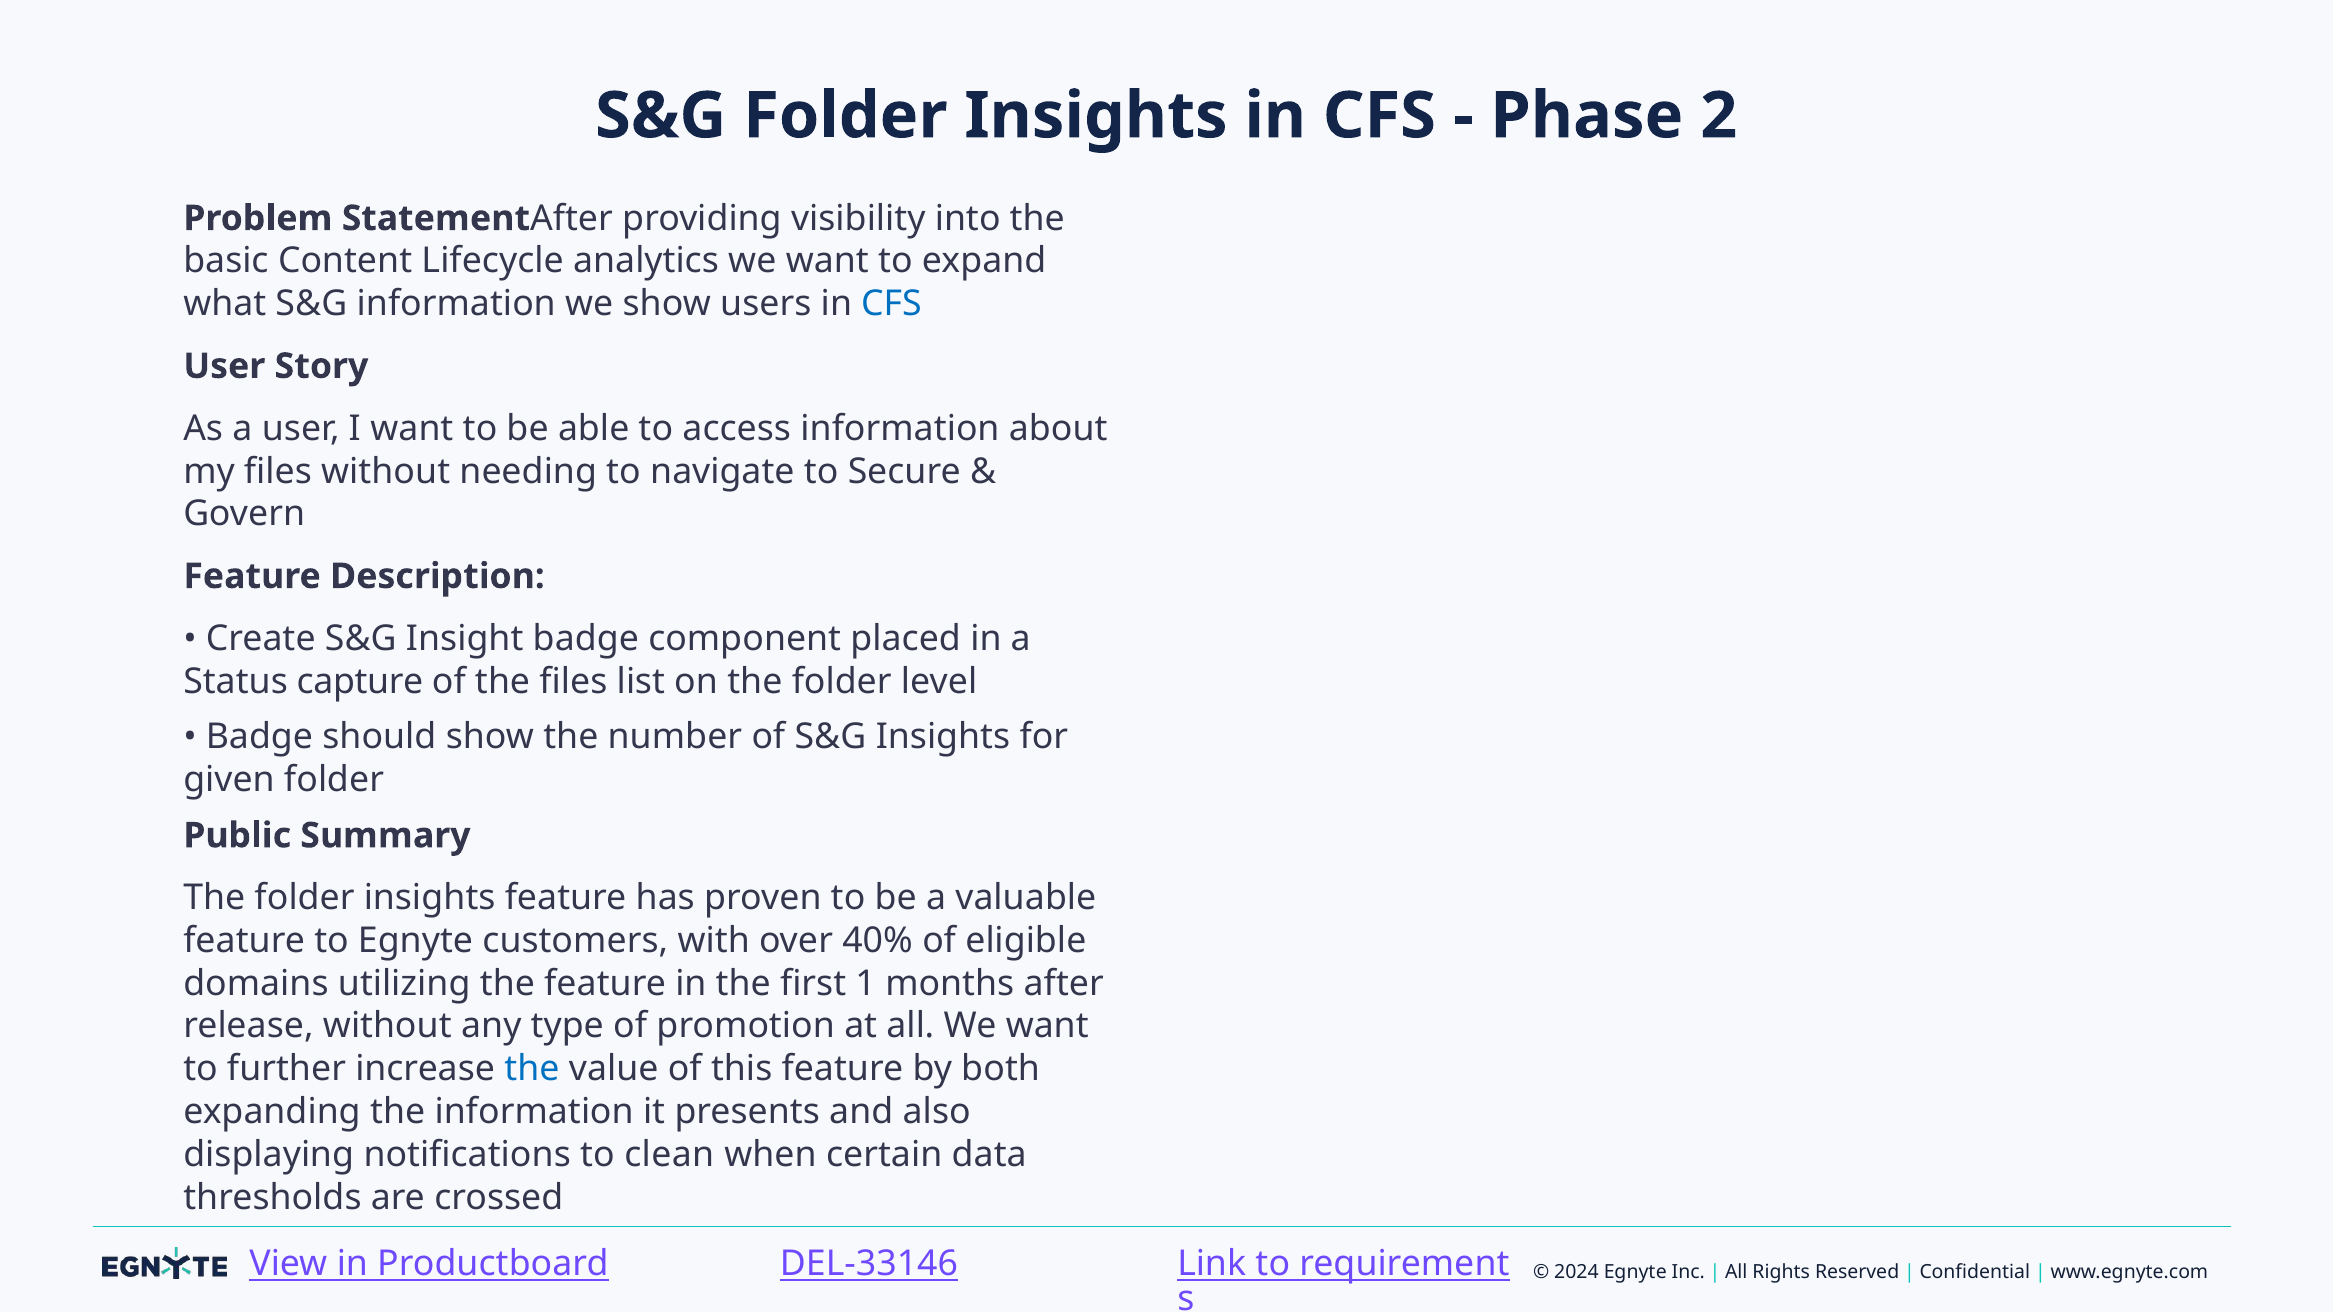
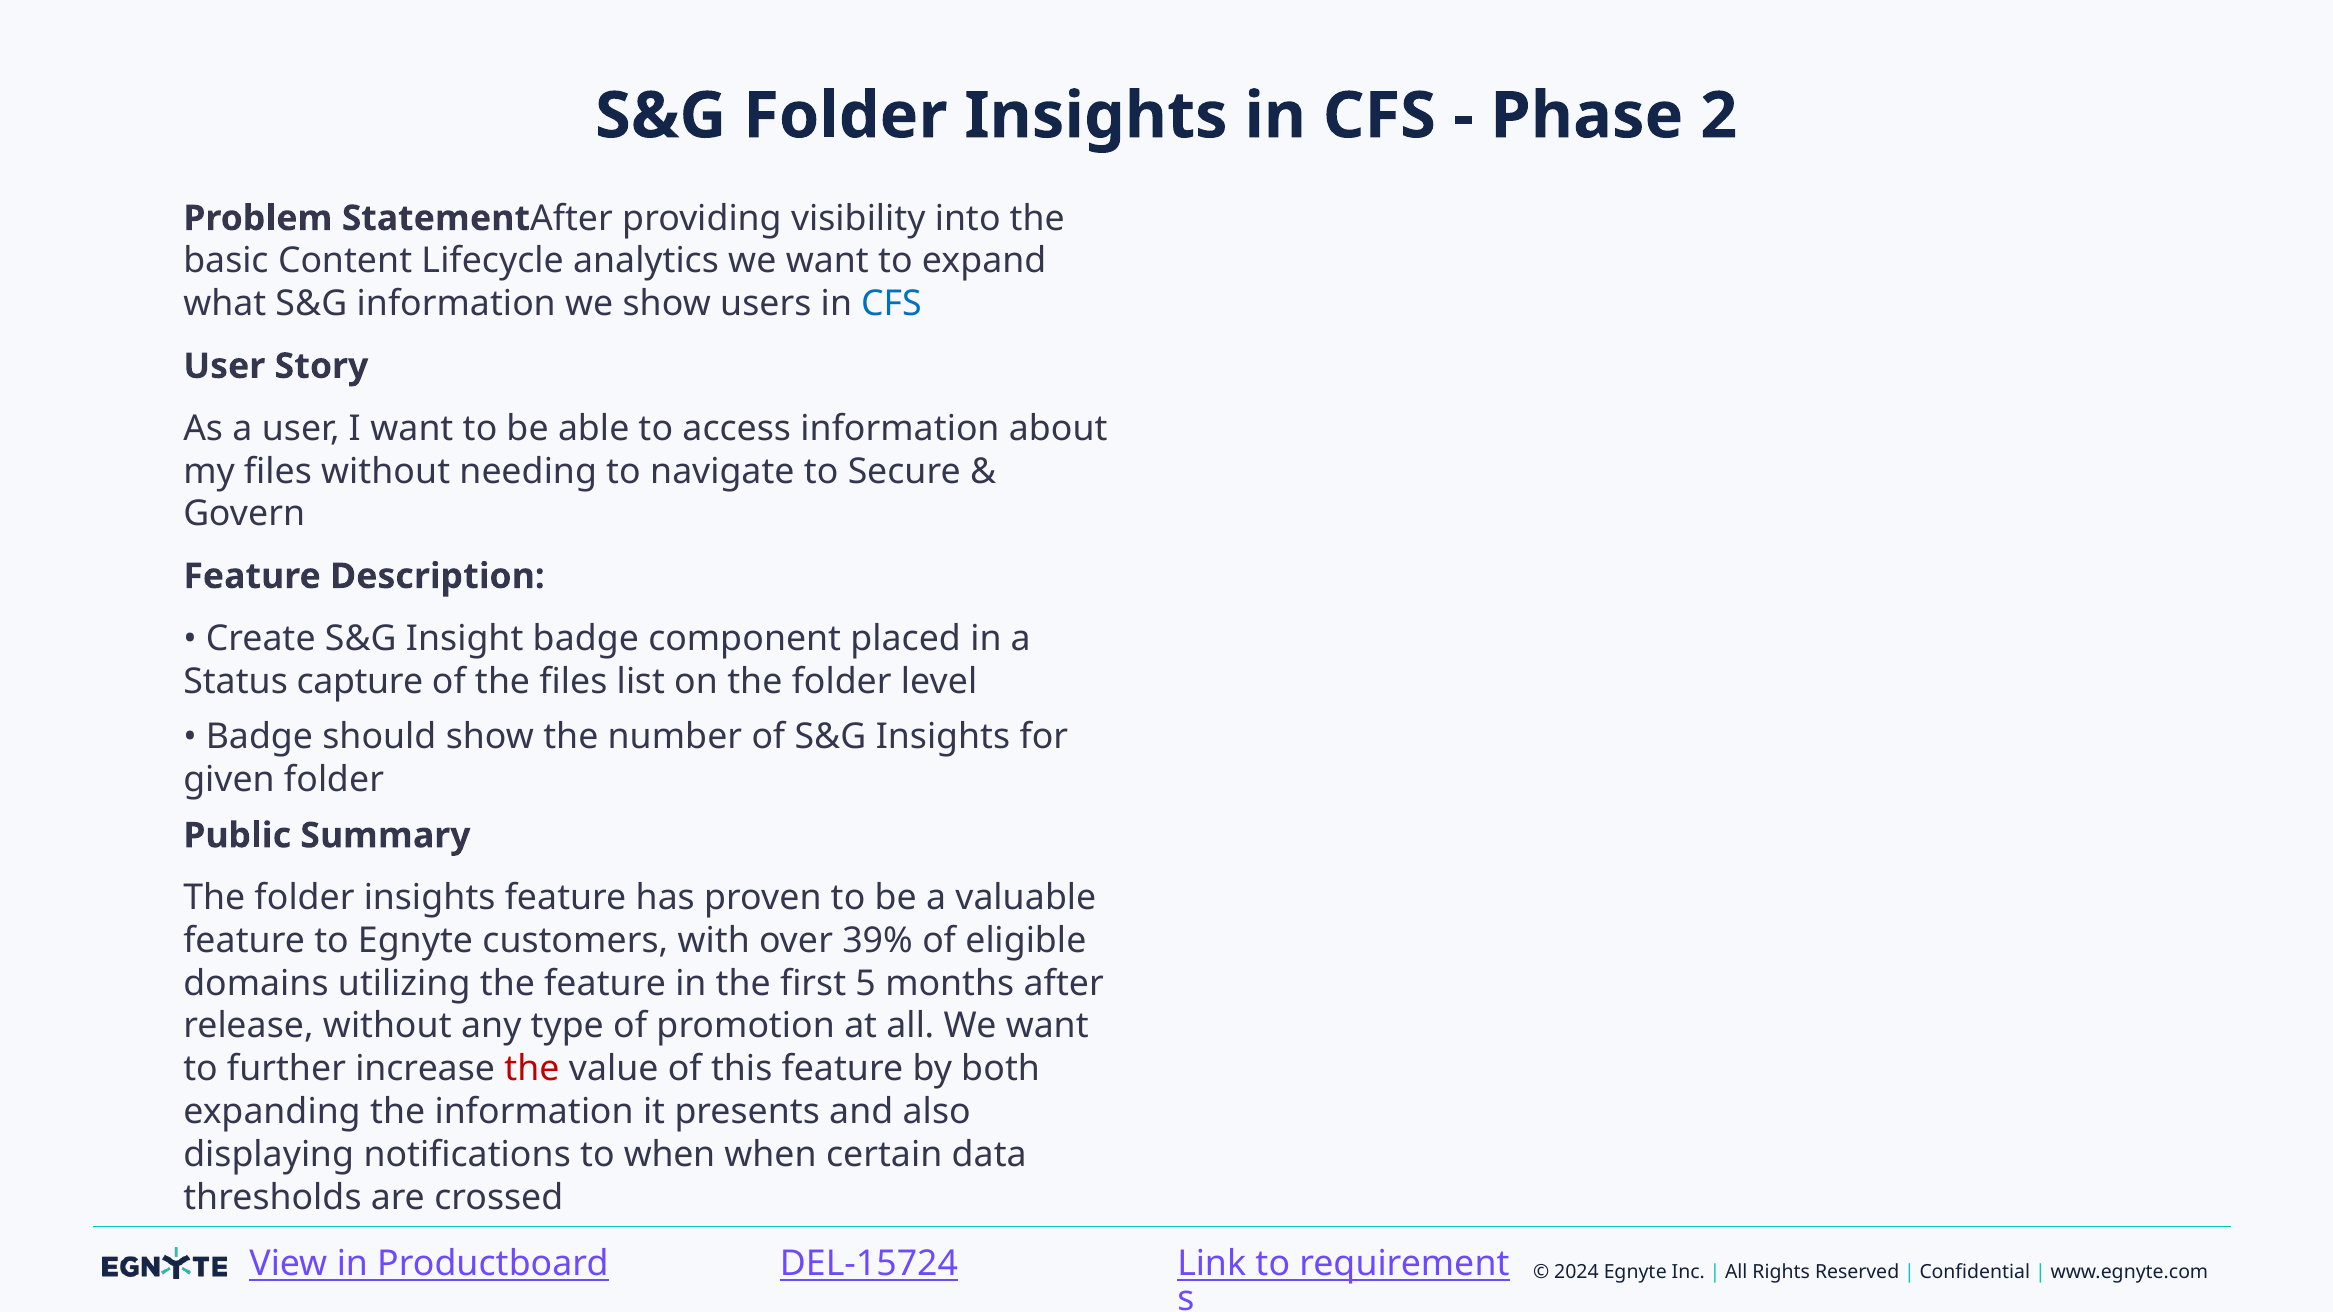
40%: 40% -> 39% (877, 941)
1: 1 -> 5 (866, 984)
the colour: blue -> red (532, 1069)
to clean: clean -> when (670, 1155)
DEL-33146: DEL-33146 -> DEL-15724 (869, 1264)
